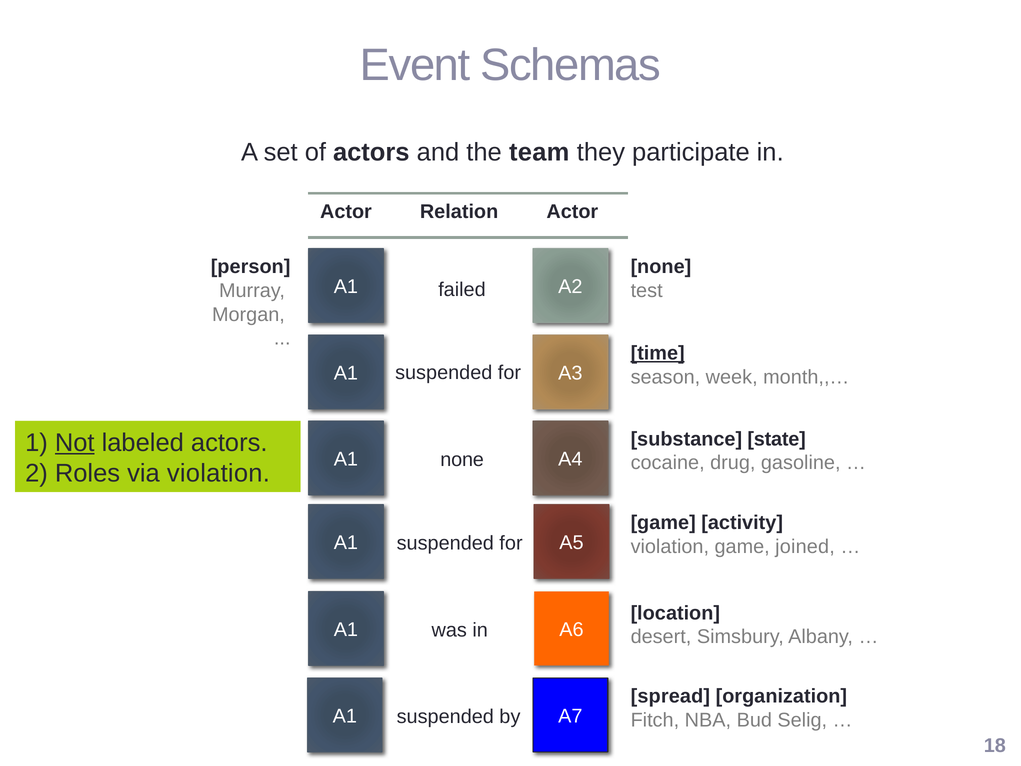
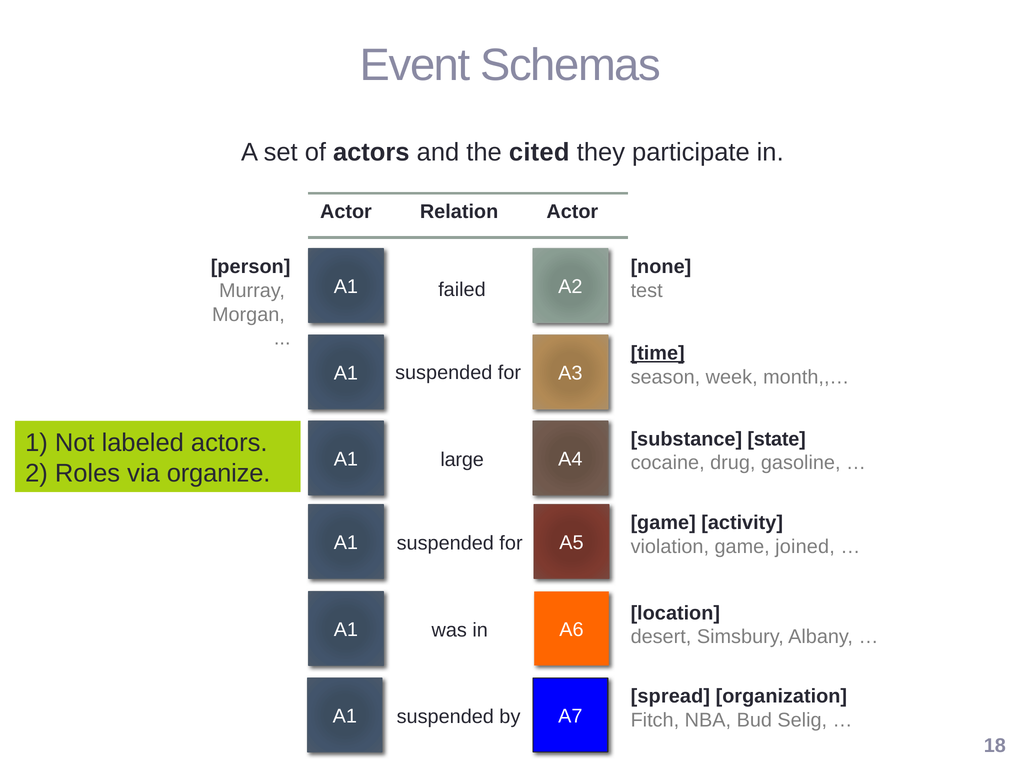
team: team -> cited (539, 152)
Not underline: present -> none (75, 443)
none: none -> large (462, 460)
via violation: violation -> organize (219, 473)
